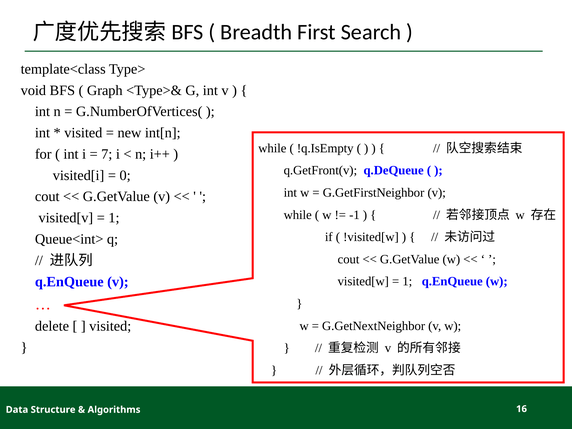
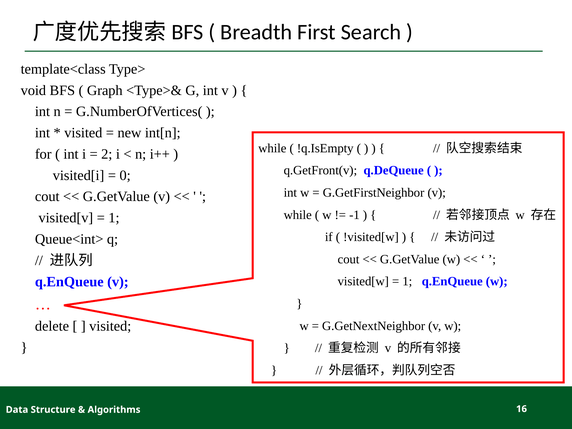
7: 7 -> 2 (107, 154)
